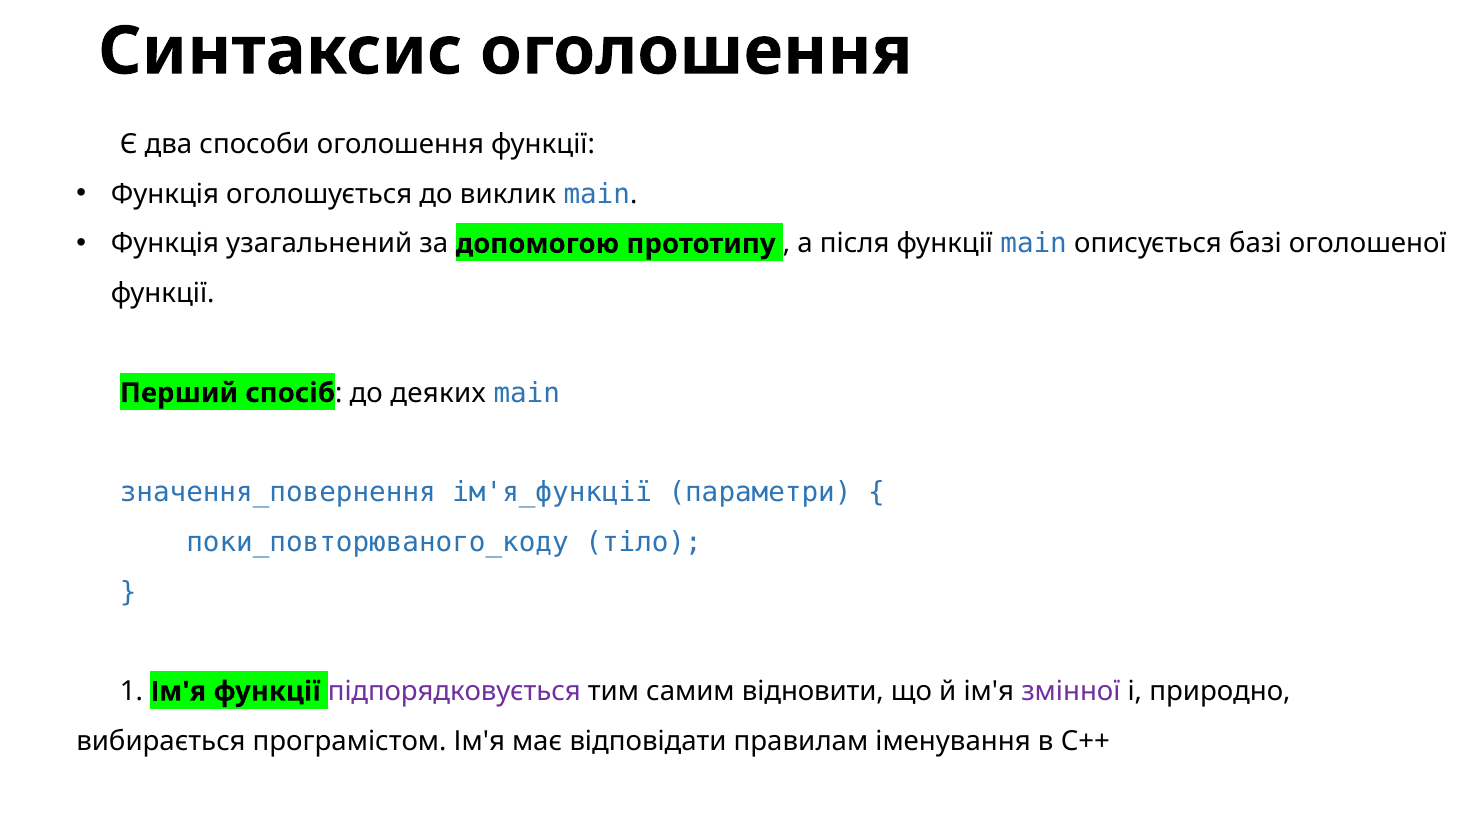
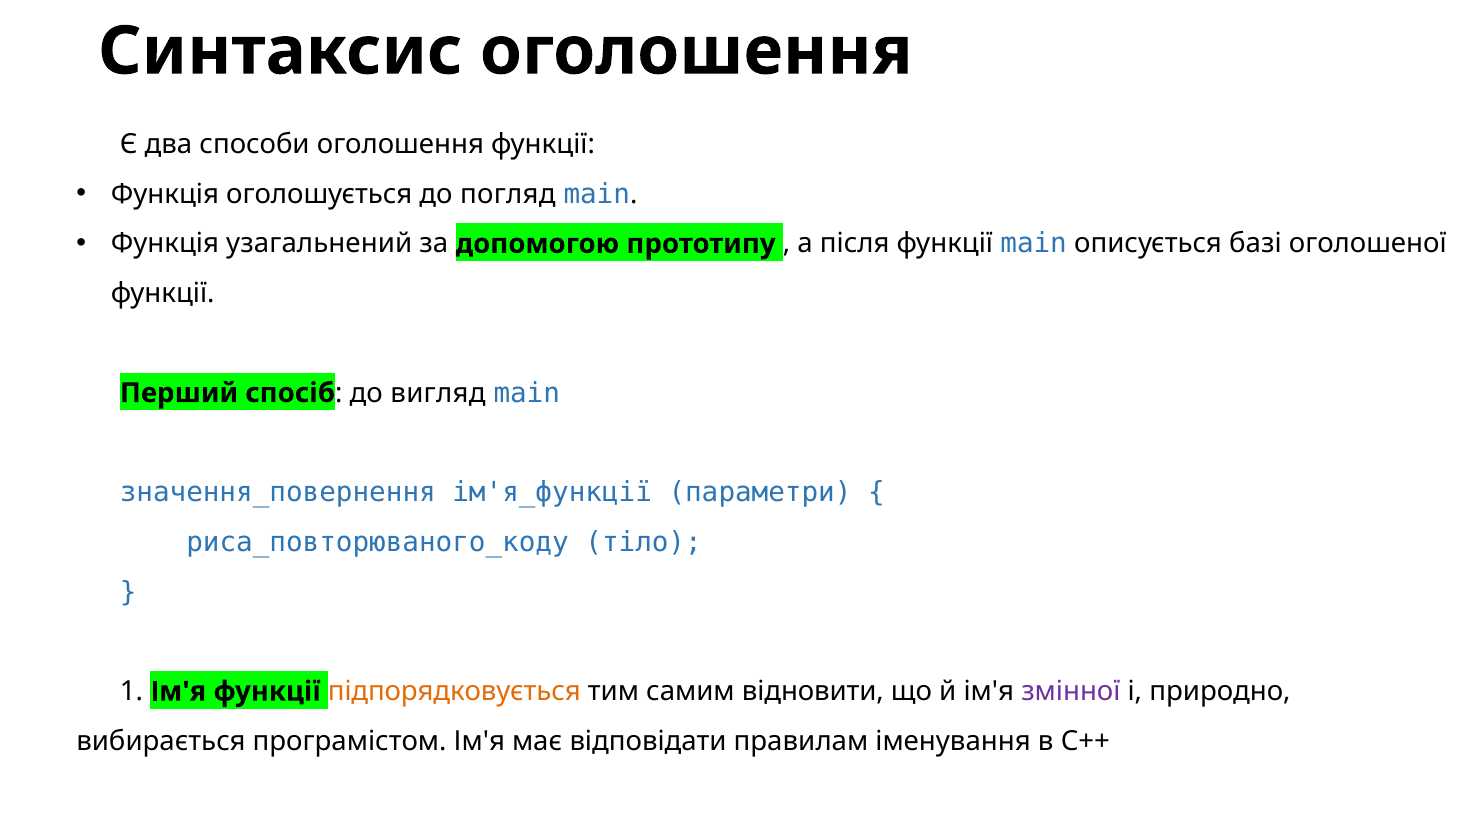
виклик: виклик -> погляд (508, 194)
деяких: деяких -> вигляд (438, 393)
поки_повторюваного_коду: поки_повторюваного_коду -> риса_повторюваного_коду (378, 542)
підпорядковується colour: purple -> orange (454, 692)
